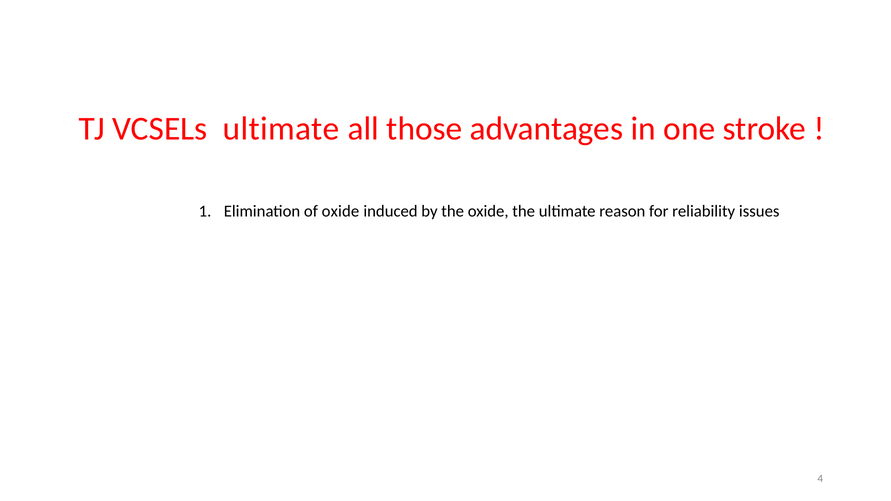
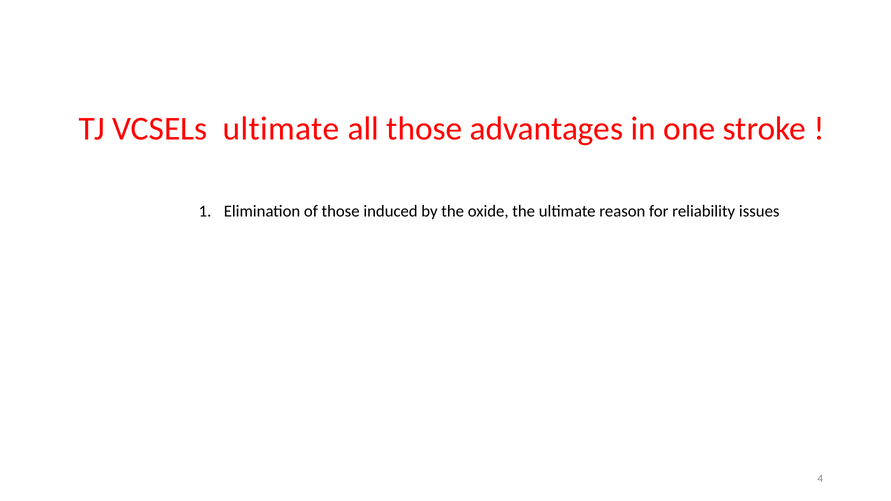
of oxide: oxide -> those (341, 211)
